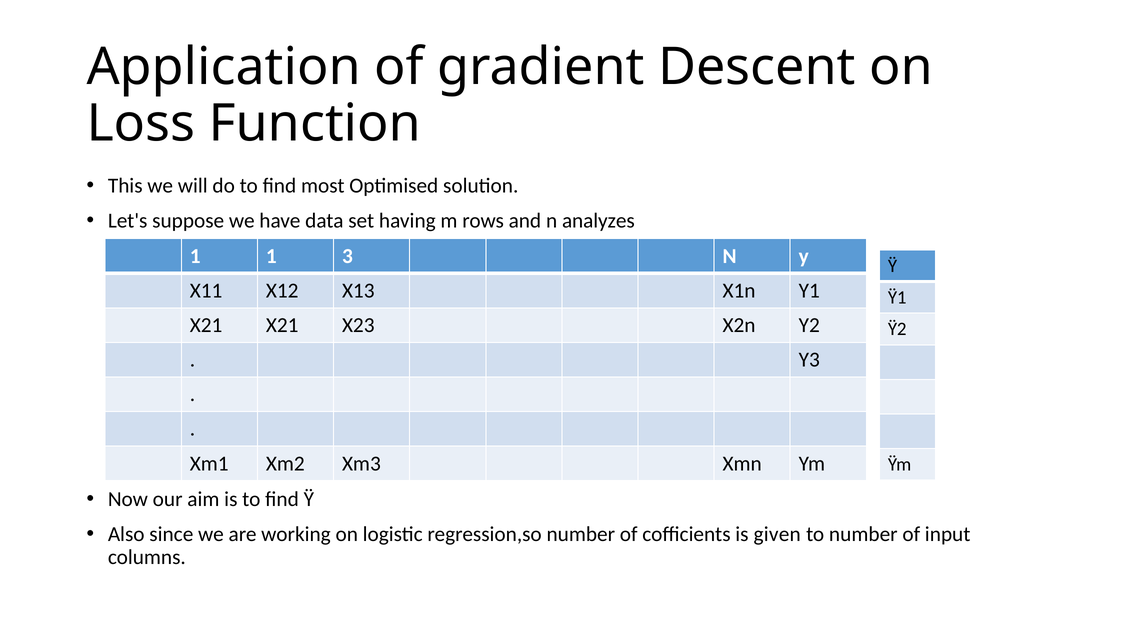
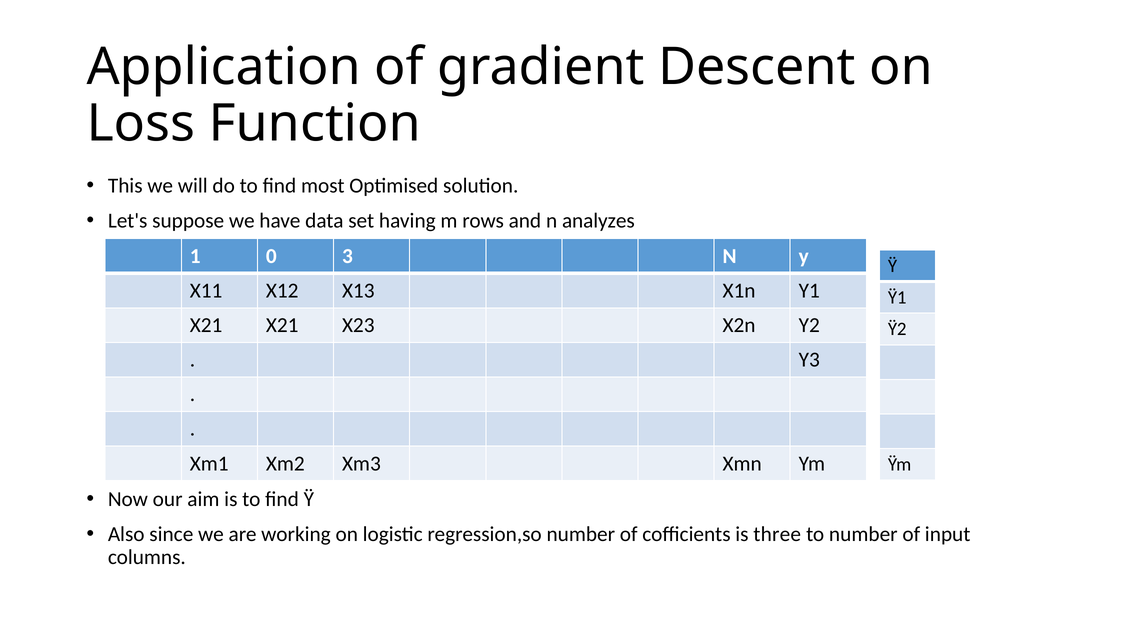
1 1: 1 -> 0 (271, 256)
given: given -> three (777, 534)
